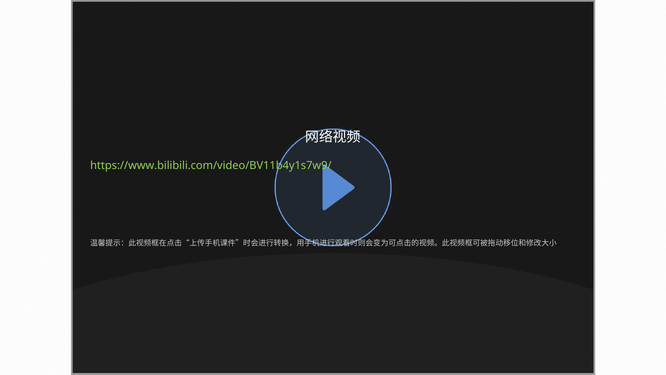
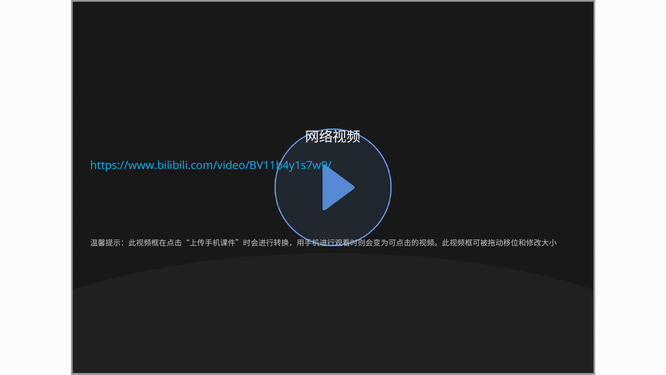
https://www.bilibili.com/video/BV11b4y1s7w9/ colour: light green -> light blue (211, 165)
